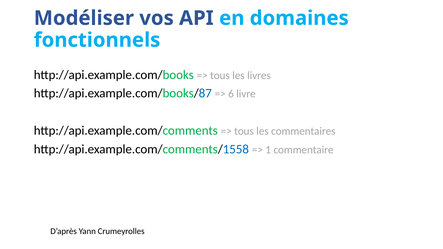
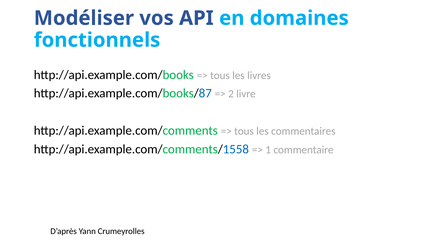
6: 6 -> 2 (231, 94)
